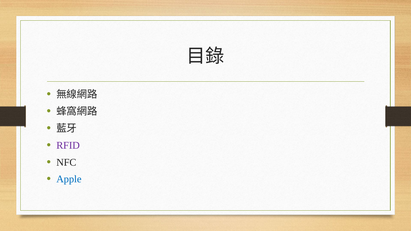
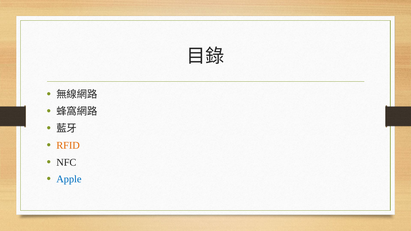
RFID colour: purple -> orange (68, 145)
